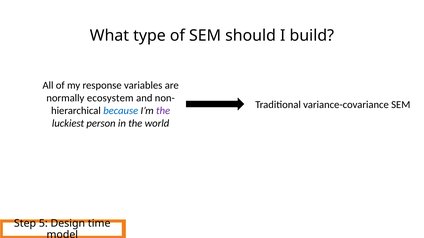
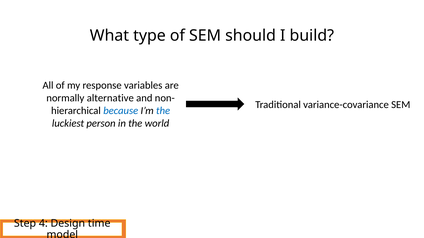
ecosystem: ecosystem -> alternative (110, 98)
the colour: purple -> blue (163, 111)
5: 5 -> 4 (43, 224)
